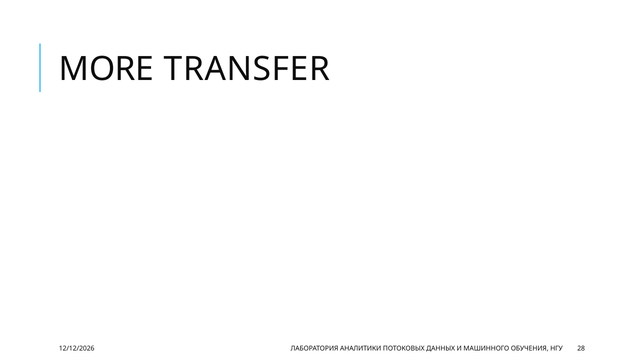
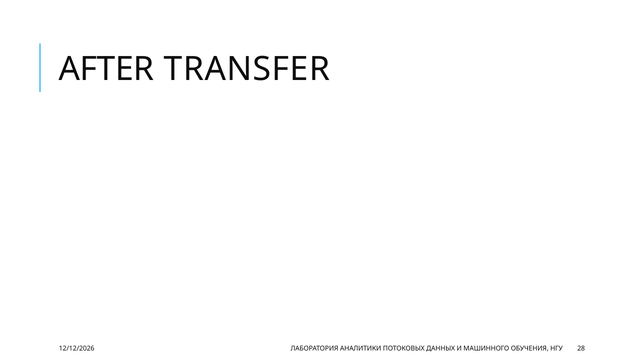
MORE: MORE -> AFTER (107, 69)
